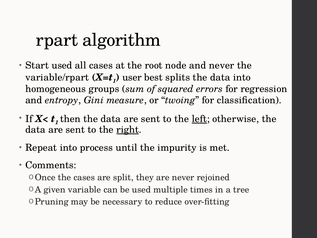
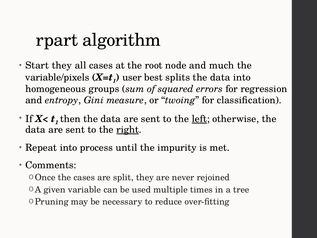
Start used: used -> they (62, 65)
and never: never -> much (222, 65)
variable/rpart: variable/rpart -> variable/pixels (57, 77)
